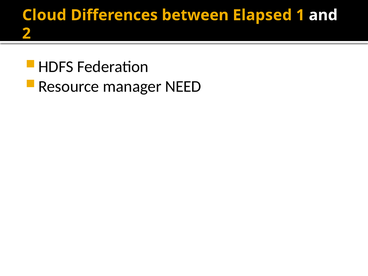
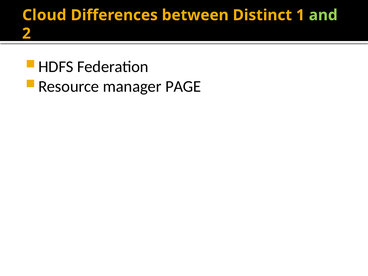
Elapsed: Elapsed -> Distinct (262, 15)
and colour: white -> light green (323, 15)
NEED: NEED -> PAGE (183, 86)
